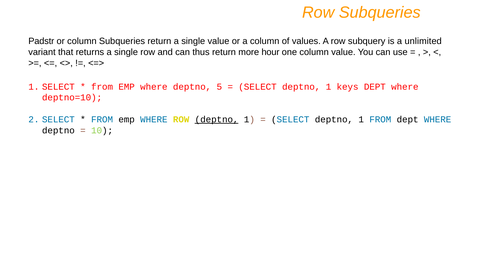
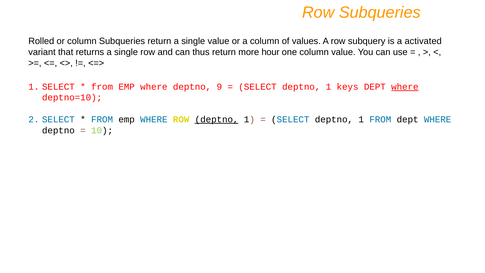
Padstr: Padstr -> Rolled (41, 41)
unlimited: unlimited -> activated (423, 41)
5: 5 -> 9 (219, 87)
where underline: none -> present (405, 87)
